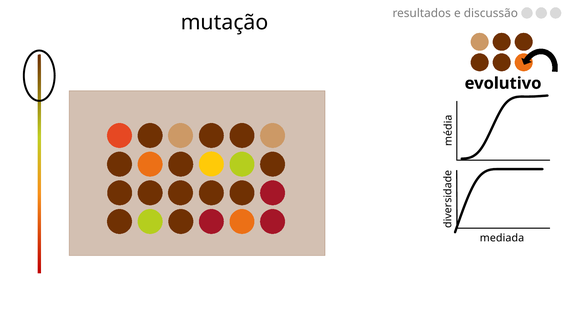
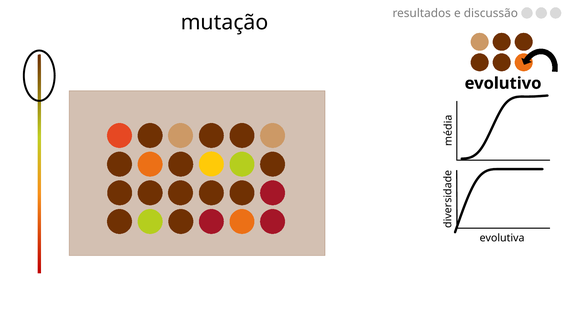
mediada: mediada -> evolutiva (502, 238)
